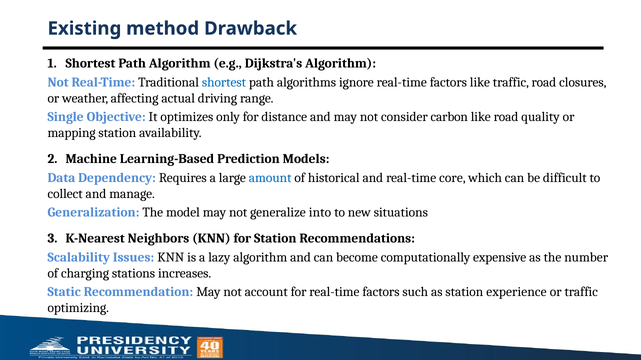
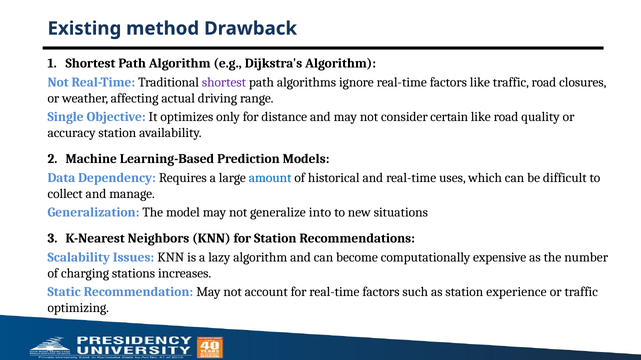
shortest colour: blue -> purple (224, 82)
carbon: carbon -> certain (449, 117)
mapping: mapping -> accuracy (72, 133)
core: core -> uses (452, 178)
